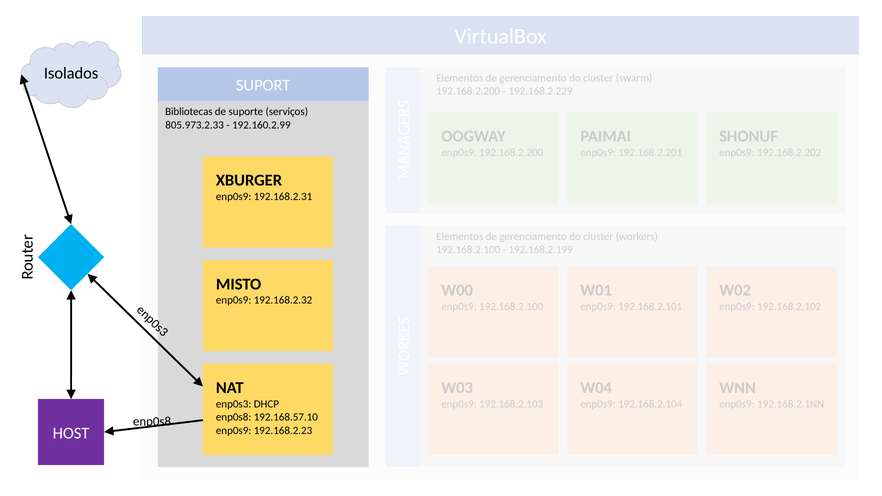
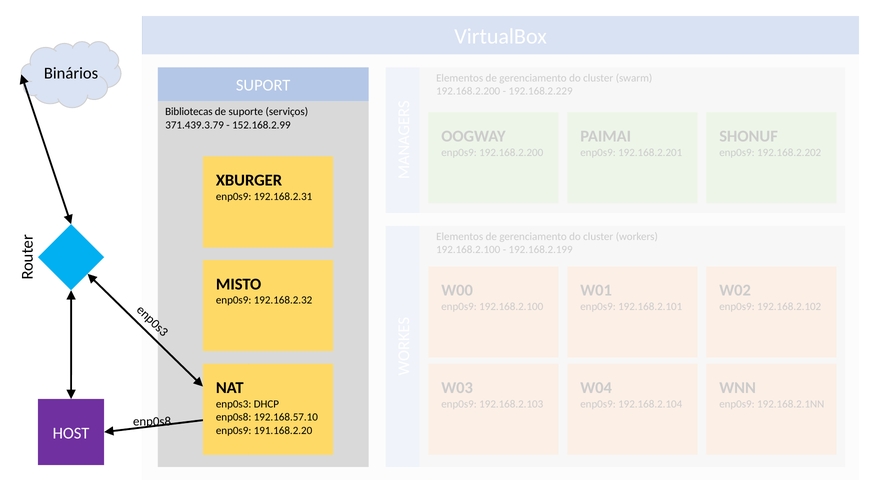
Isolados: Isolados -> Binários (71, 74)
805.973.2.33: 805.973.2.33 -> 371.439.3.79 (195, 125)
192.160.2.99: 192.160.2.99 -> 152.168.2.99 (261, 125)
192.168.2.23: 192.168.2.23 -> 191.168.2.20 (283, 430)
